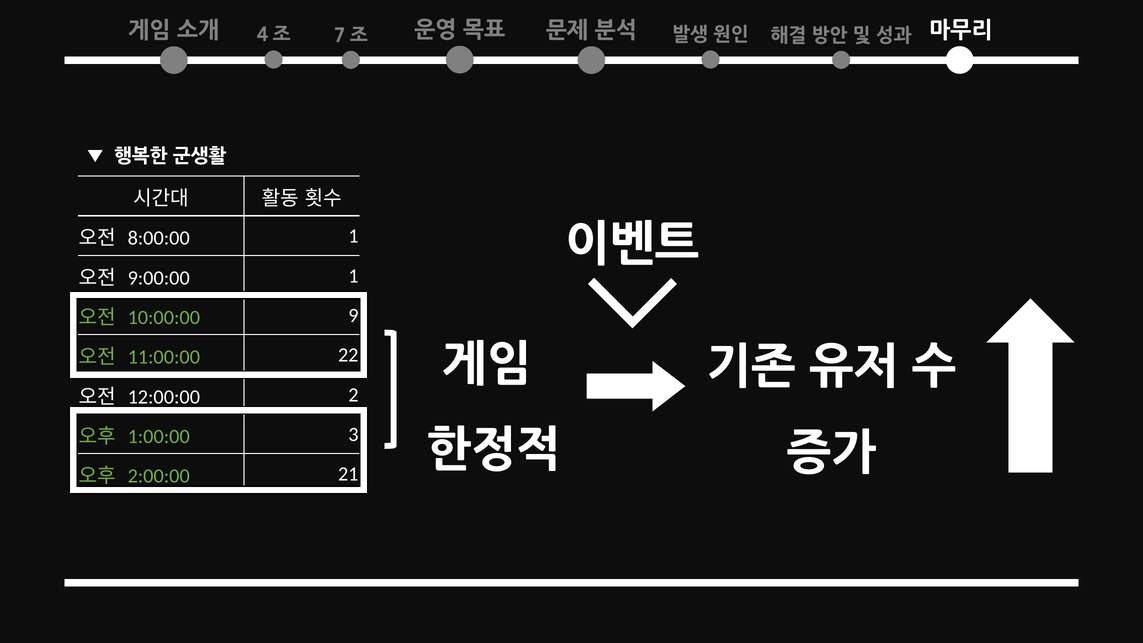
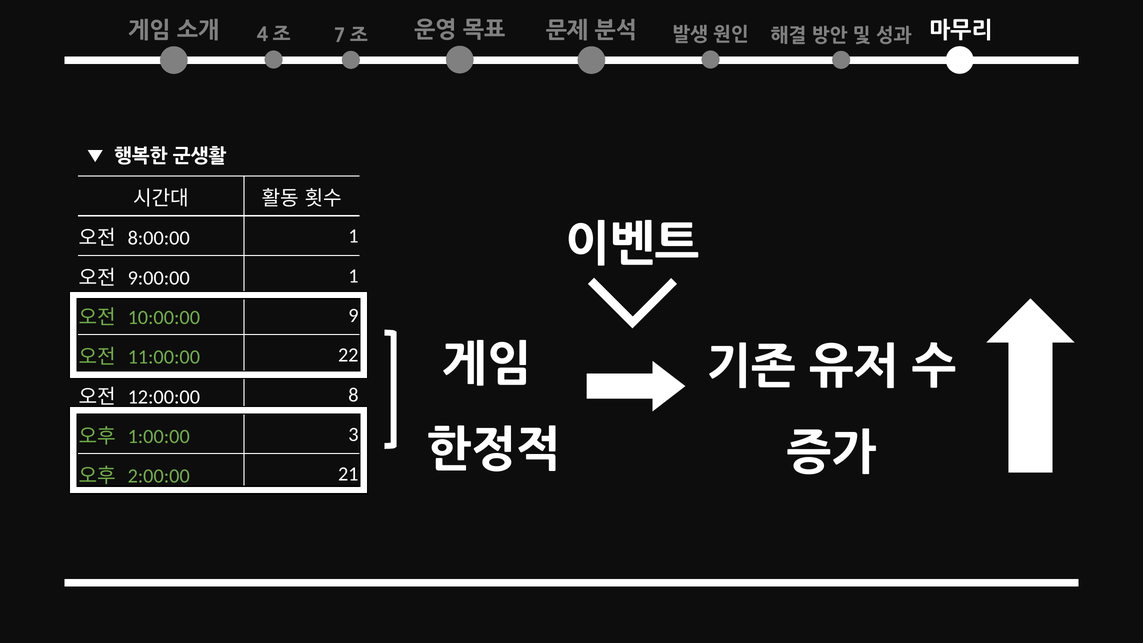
2: 2 -> 8 (353, 395)
